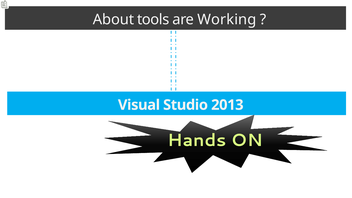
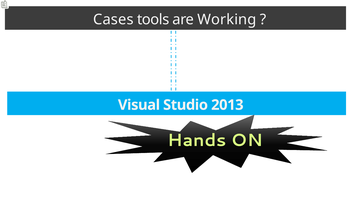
About: About -> Cases (113, 20)
